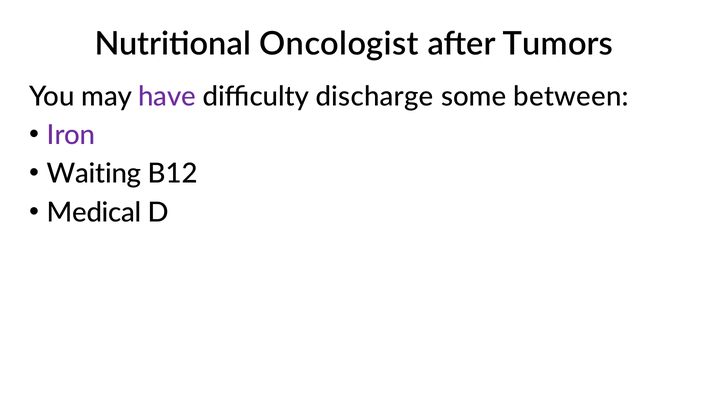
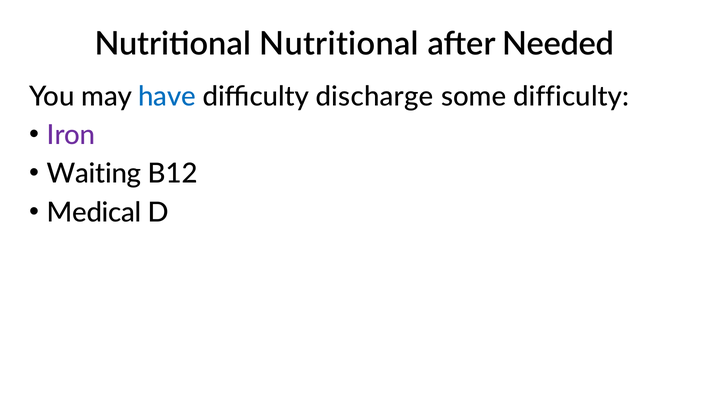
Nutritional Oncologist: Oncologist -> Nutritional (339, 44)
Tumors: Tumors -> Needed (558, 44)
have colour: purple -> blue (167, 97)
some between: between -> difficulty (571, 97)
